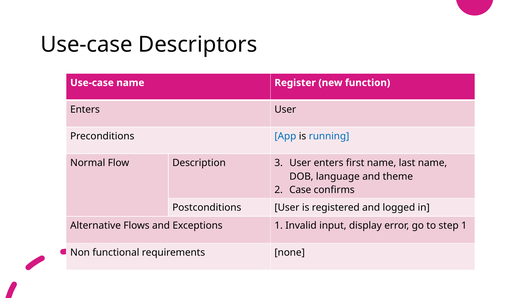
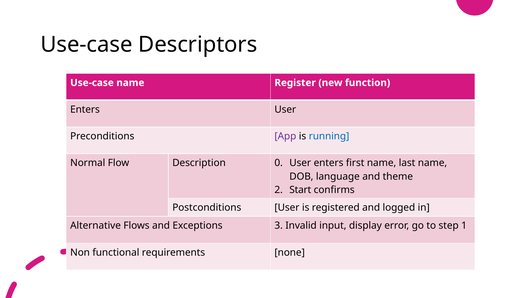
App colour: blue -> purple (285, 136)
3: 3 -> 0 (279, 163)
Case: Case -> Start (300, 190)
Exceptions 1: 1 -> 3 (279, 226)
